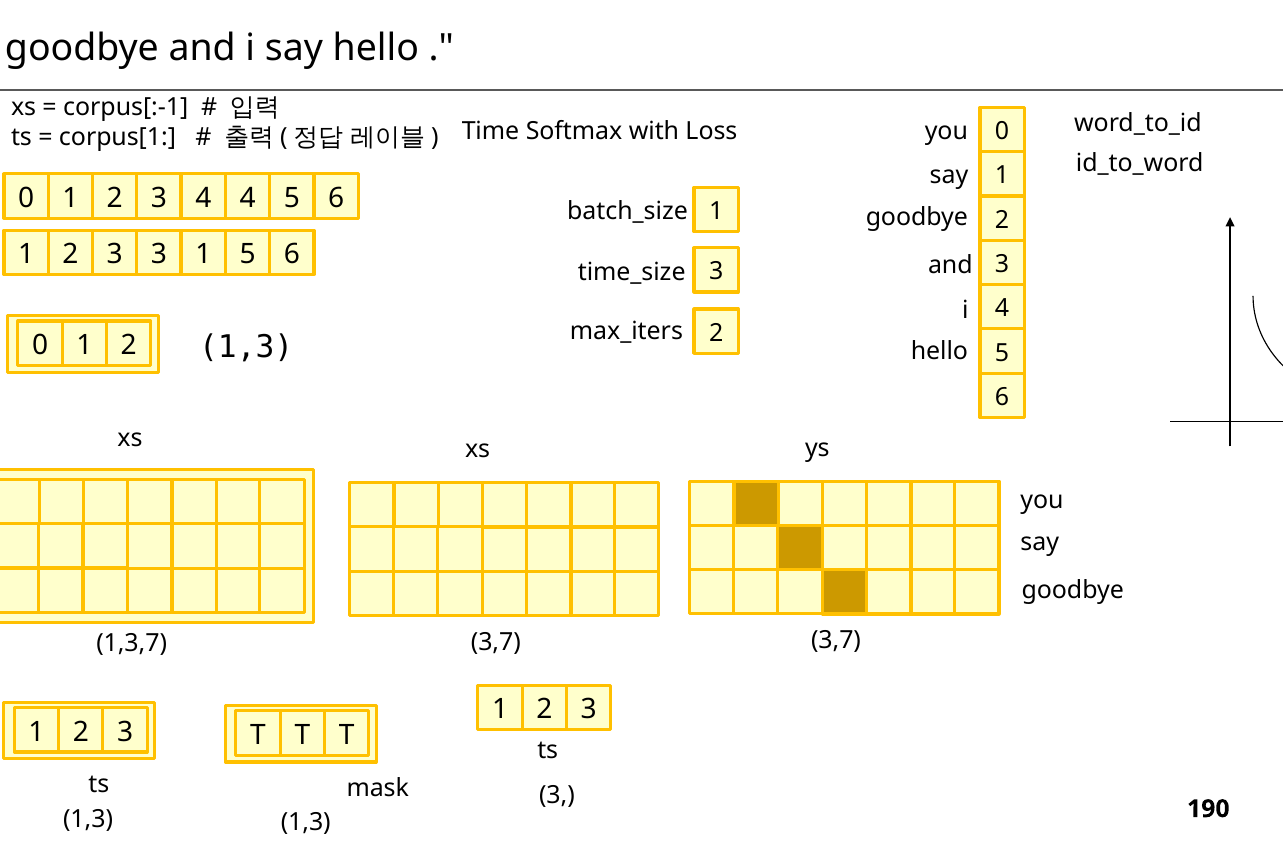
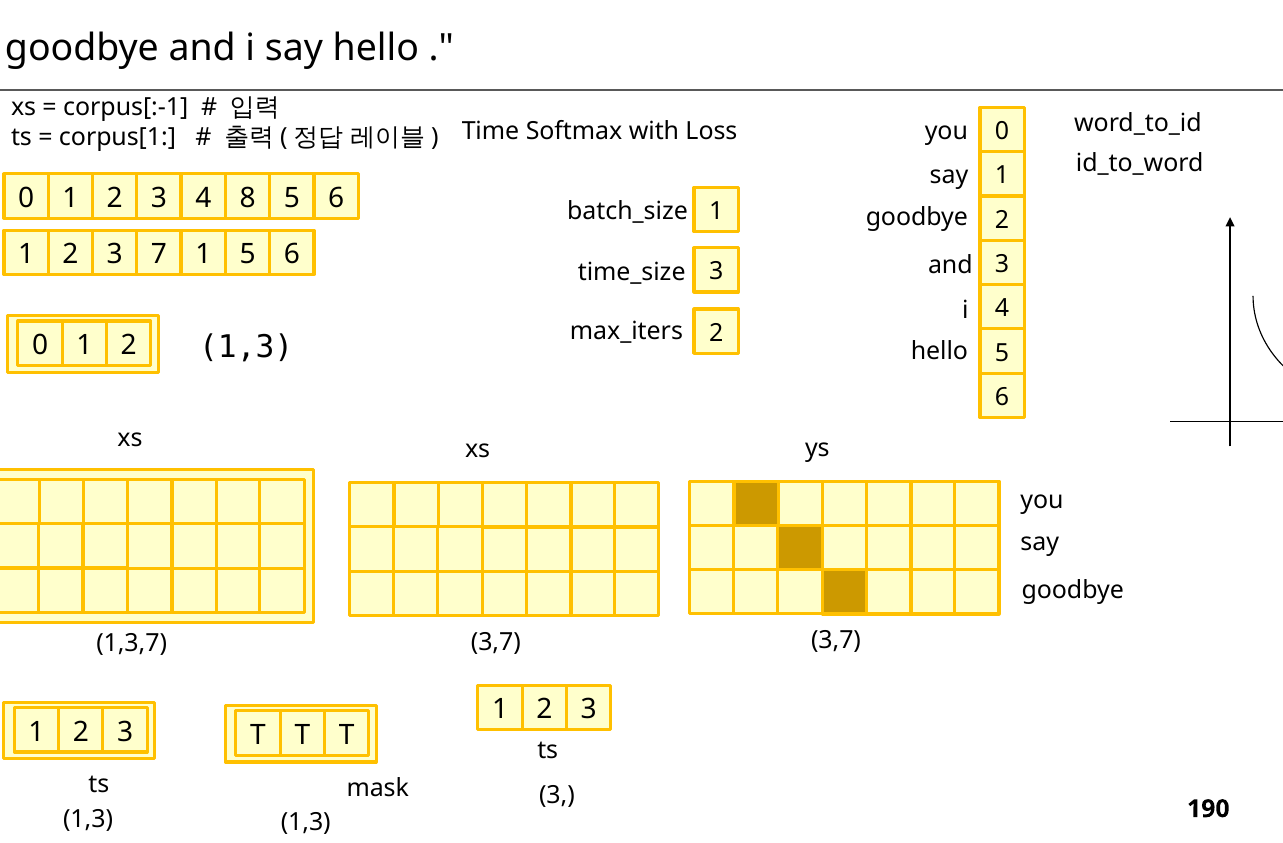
4 4: 4 -> 8 (248, 198)
3 3: 3 -> 7 (159, 254)
